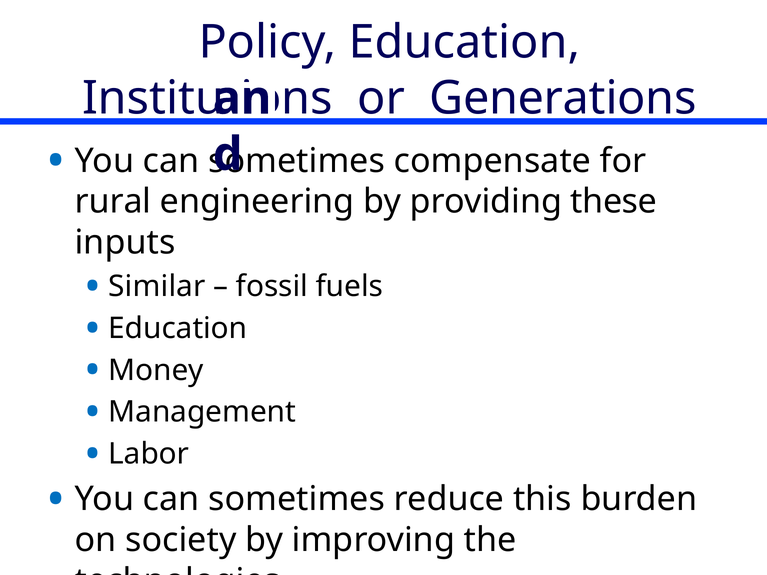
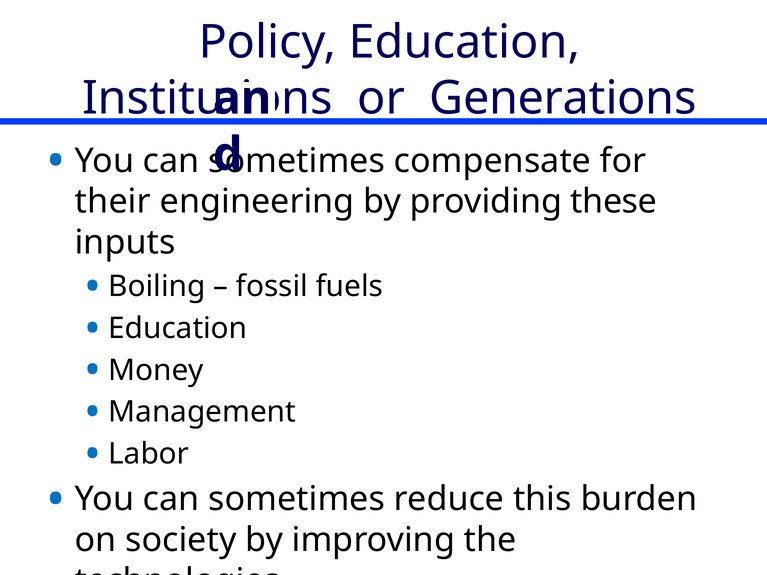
rural: rural -> their (113, 202)
Similar: Similar -> Boiling (157, 287)
